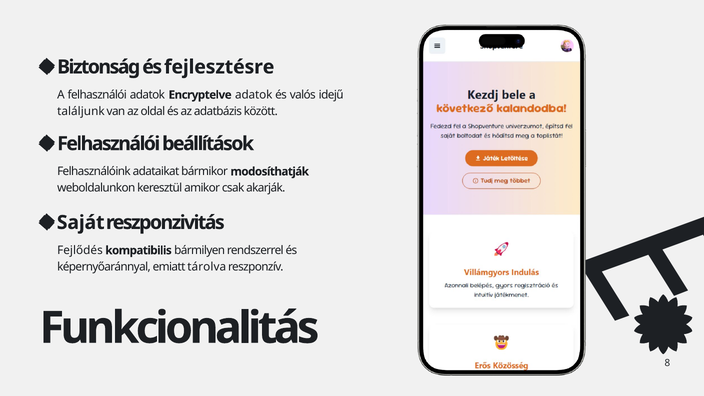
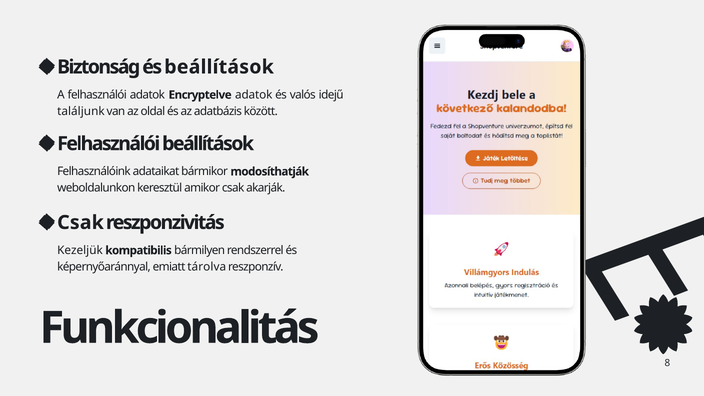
és fejlesztésre: fejlesztésre -> beállítások (219, 67)
Saját: Saját -> Csak (80, 223)
Fejlődés: Fejlődés -> Kezeljük (80, 250)
